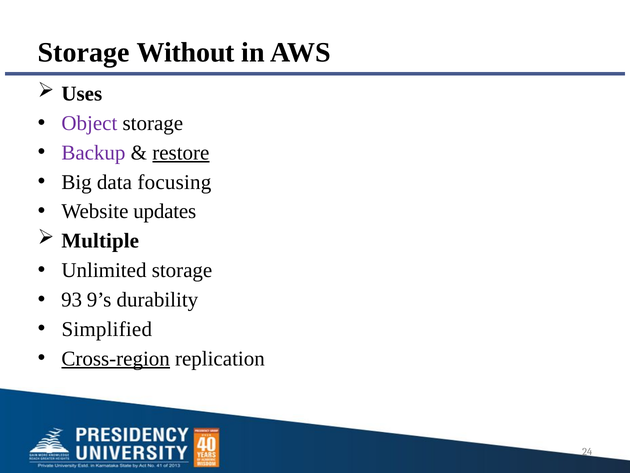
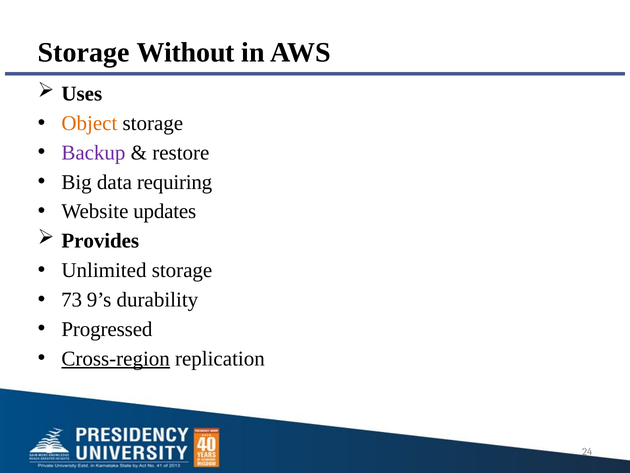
Object colour: purple -> orange (89, 123)
restore underline: present -> none (181, 153)
focusing: focusing -> requiring (175, 182)
Multiple: Multiple -> Provides (100, 241)
93: 93 -> 73 (72, 299)
Simplified: Simplified -> Progressed (107, 329)
